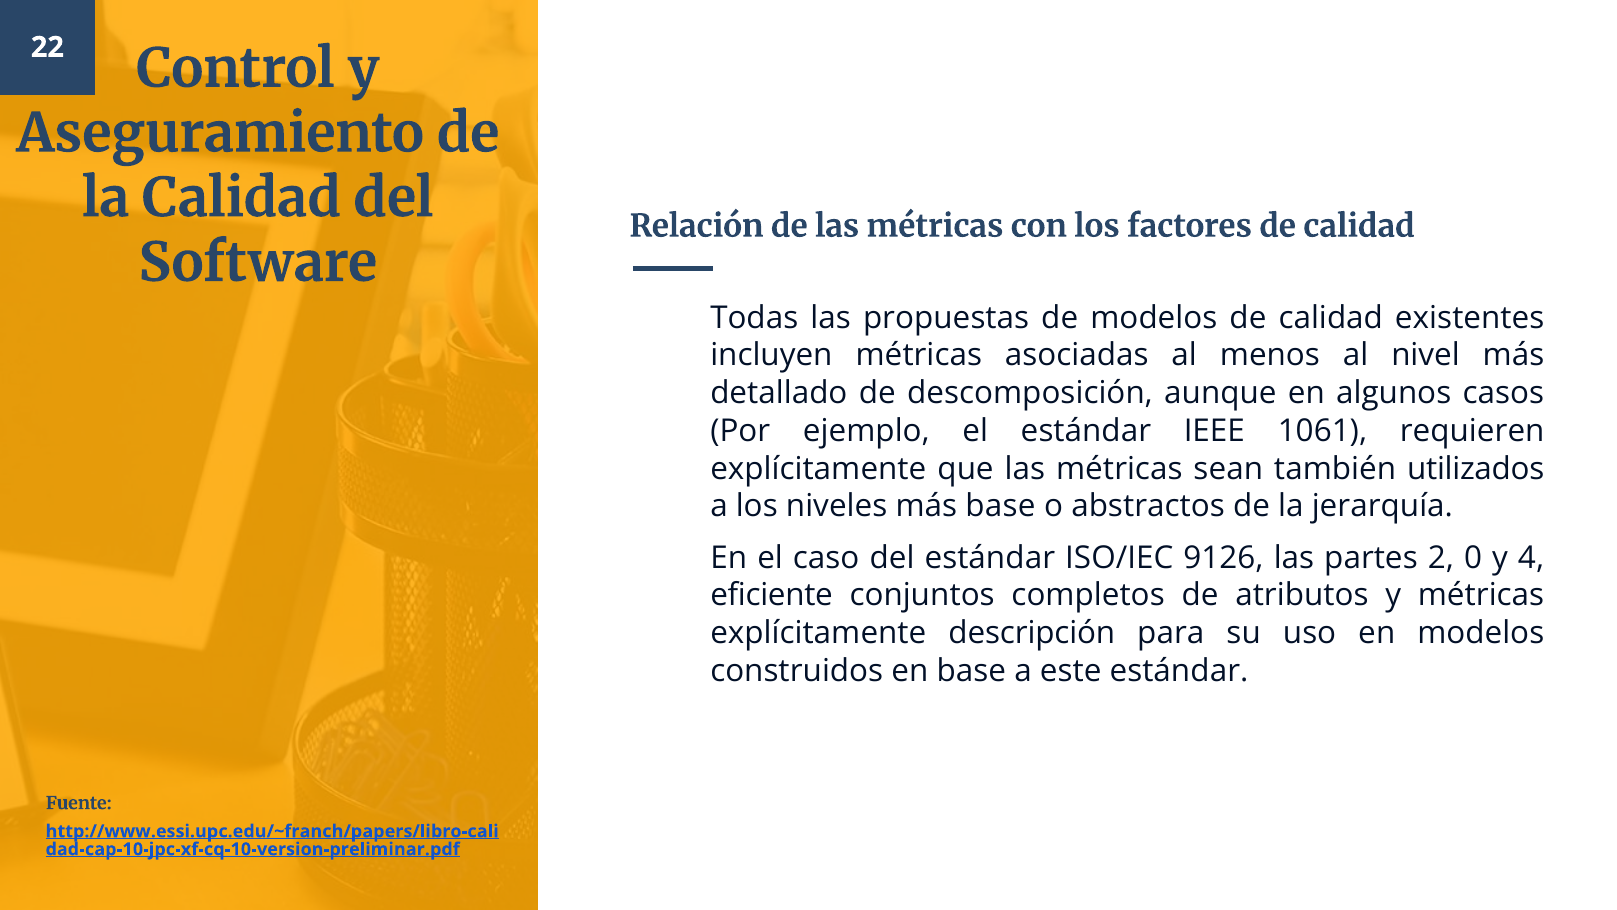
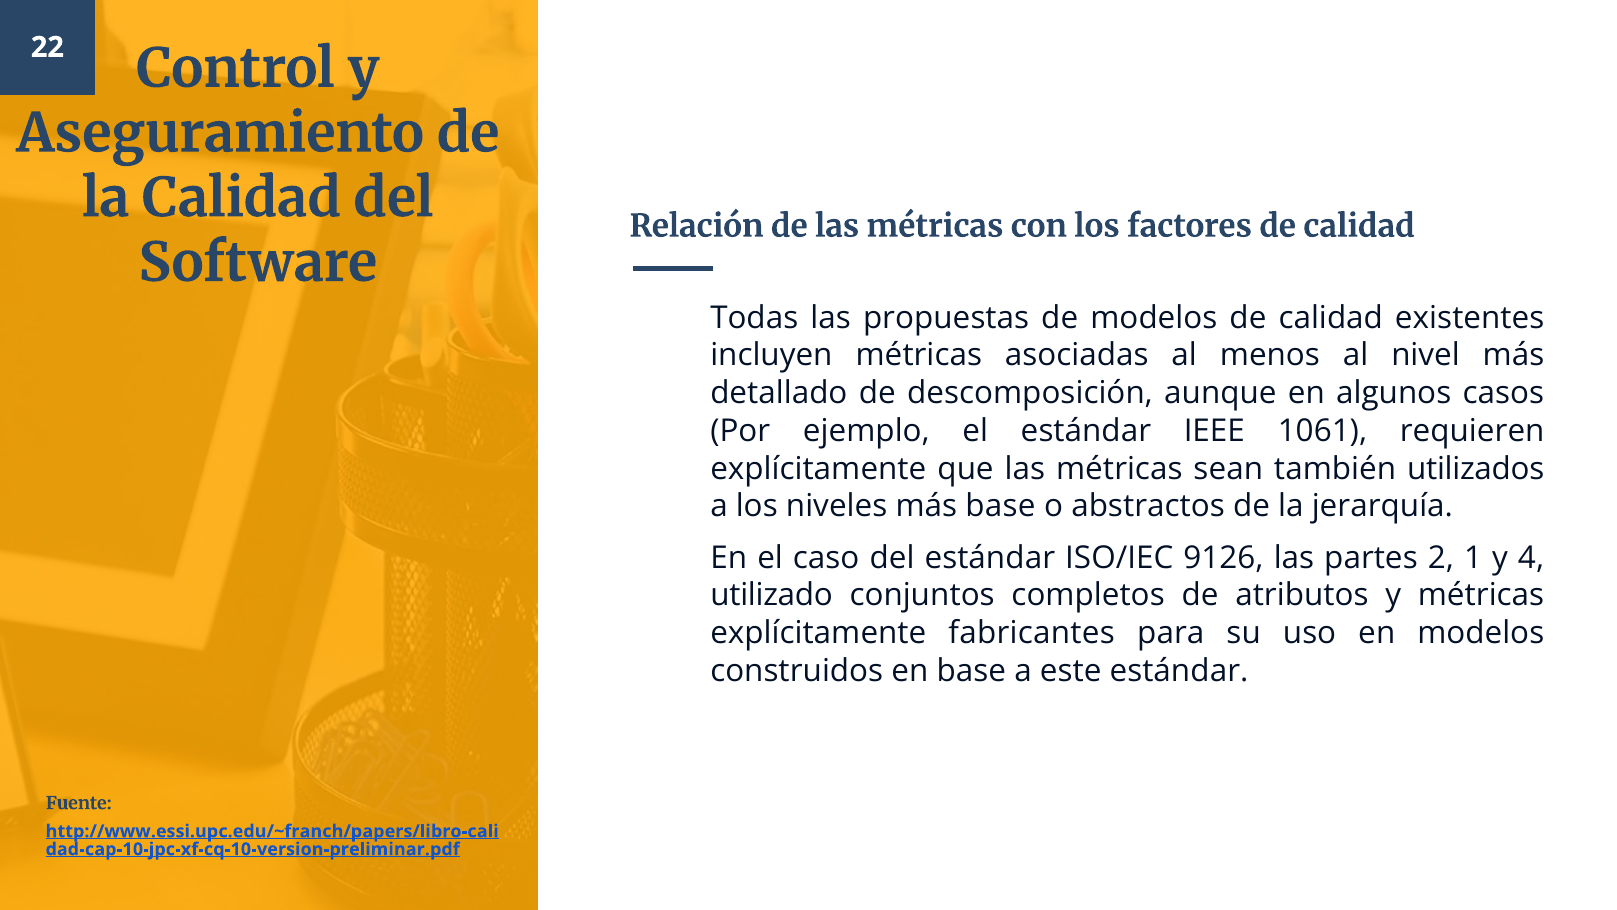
0: 0 -> 1 (1473, 558)
eficiente: eficiente -> utilizado (772, 595)
descripción: descripción -> fabricantes (1032, 633)
